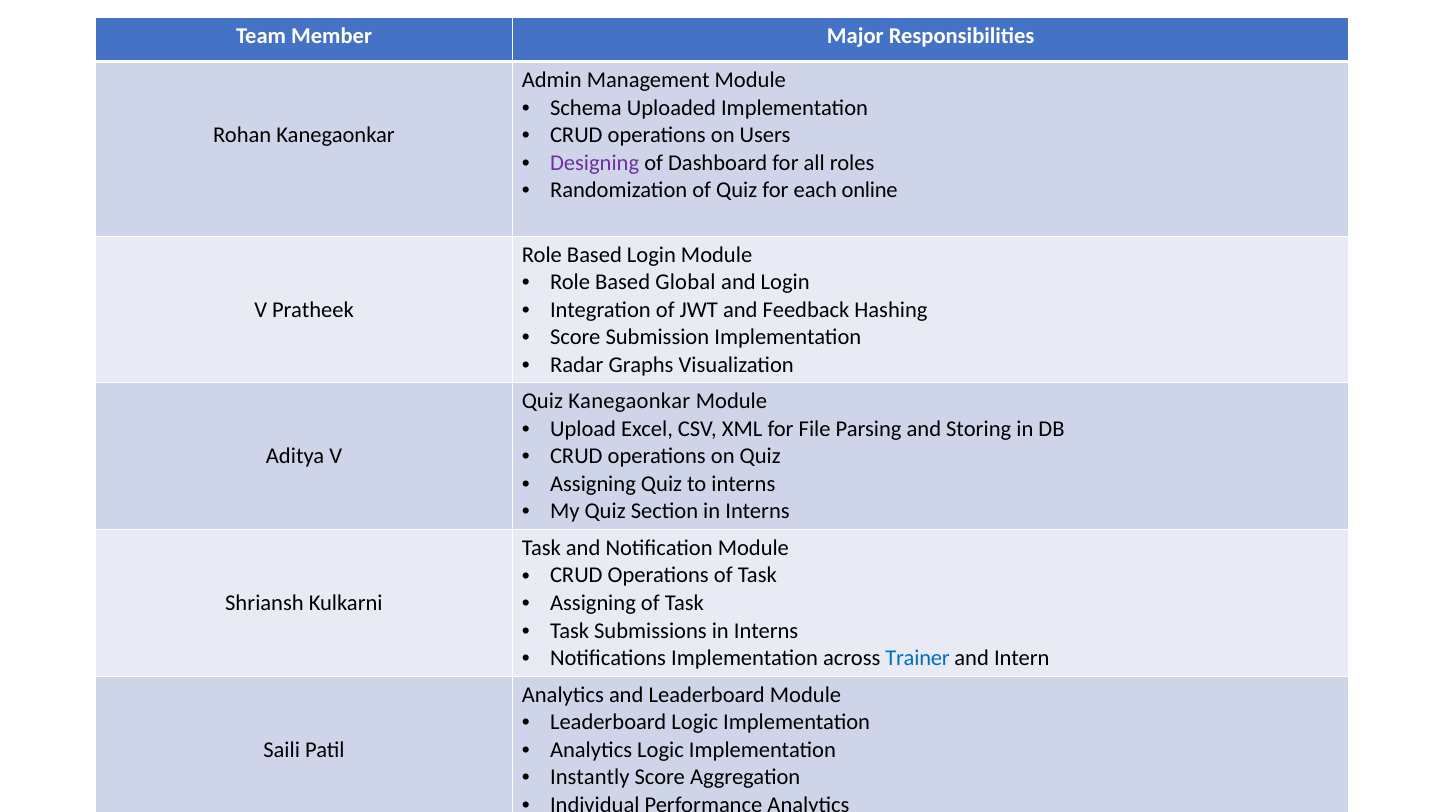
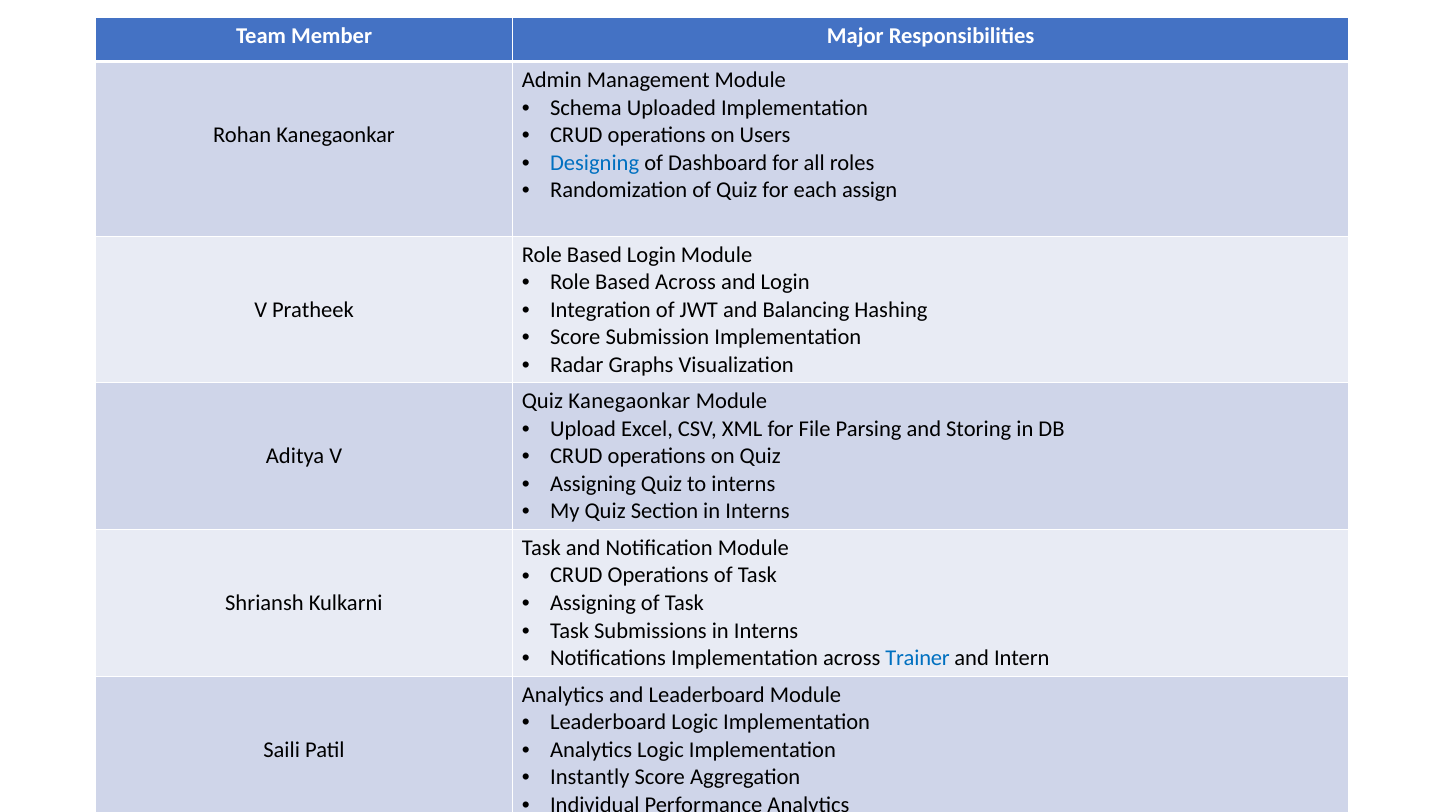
Designing colour: purple -> blue (595, 163)
online: online -> assign (870, 191)
Based Global: Global -> Across (686, 282)
Feedback: Feedback -> Balancing (806, 310)
